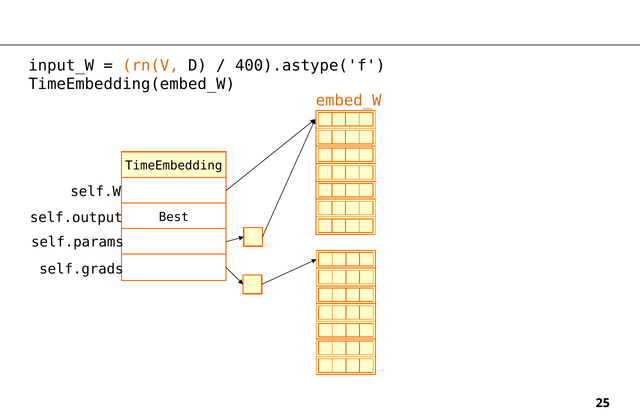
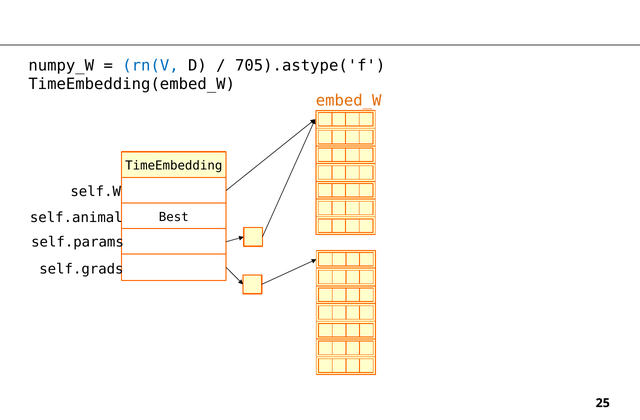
input_W: input_W -> numpy_W (61, 66)
rn(V colour: orange -> blue (150, 66)
400).astype('f: 400).astype('f -> 705).astype('f (310, 66)
self.output: self.output -> self.animal (76, 218)
